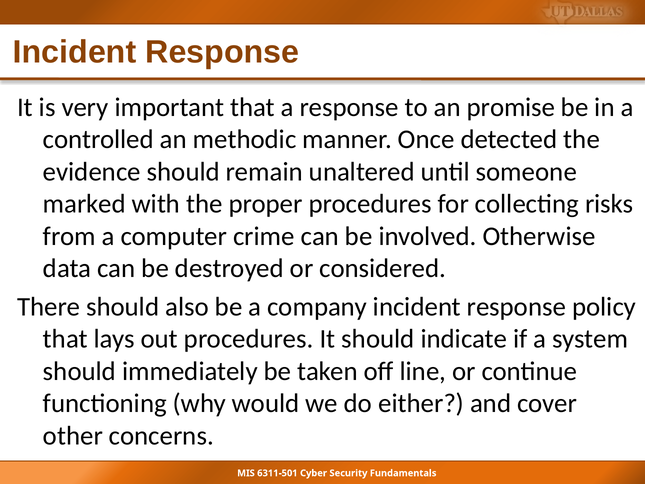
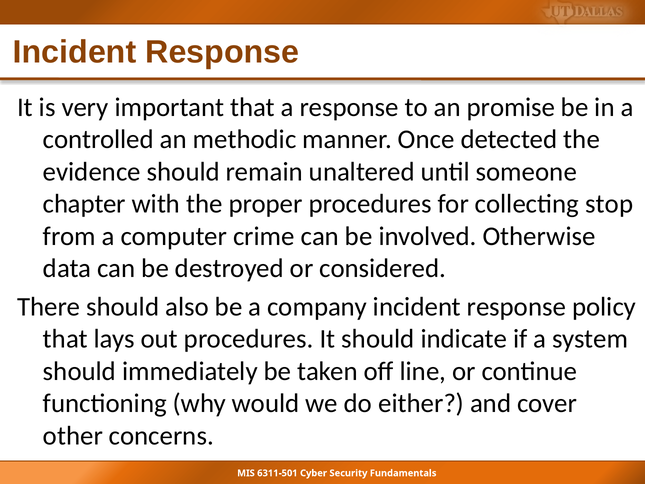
marked: marked -> chapter (84, 204)
risks: risks -> stop (609, 204)
